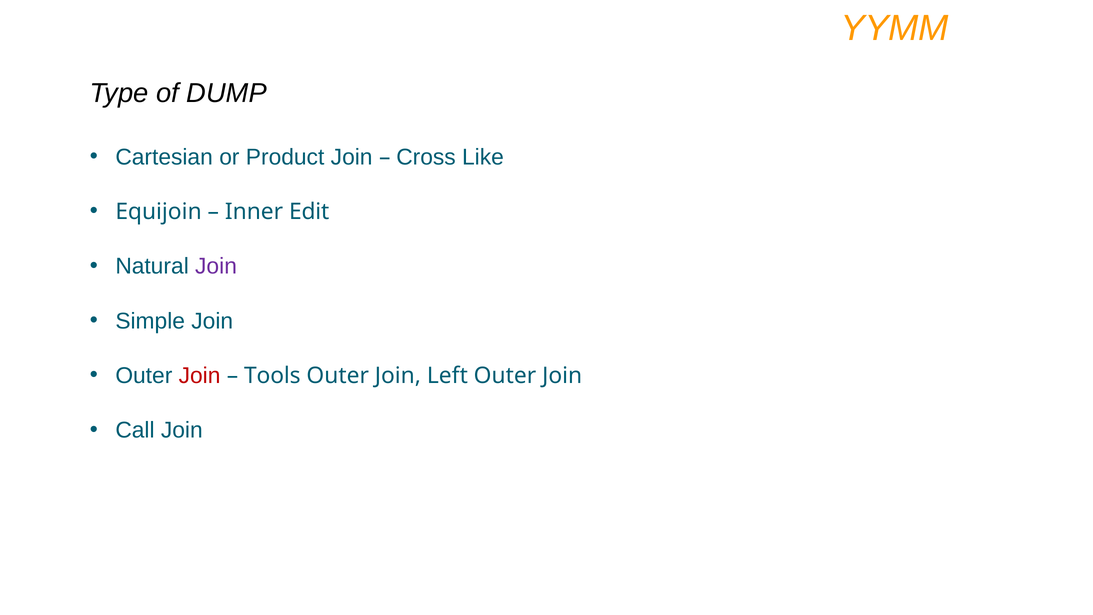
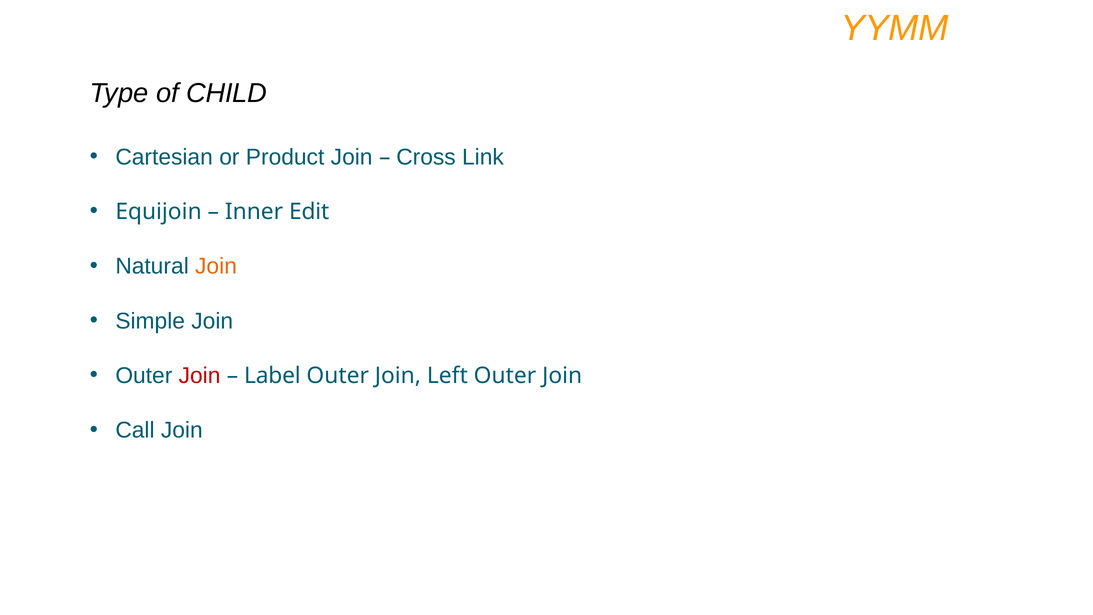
DUMP: DUMP -> CHILD (227, 93)
Like: Like -> Link (483, 157)
Join colour: purple -> orange (216, 266)
Tools: Tools -> Label (272, 376)
